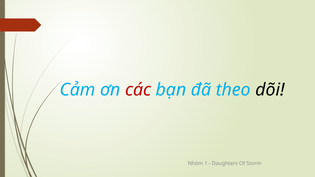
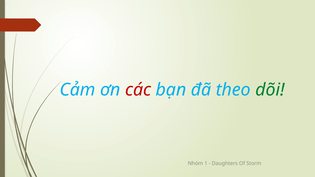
dõi colour: black -> green (270, 90)
